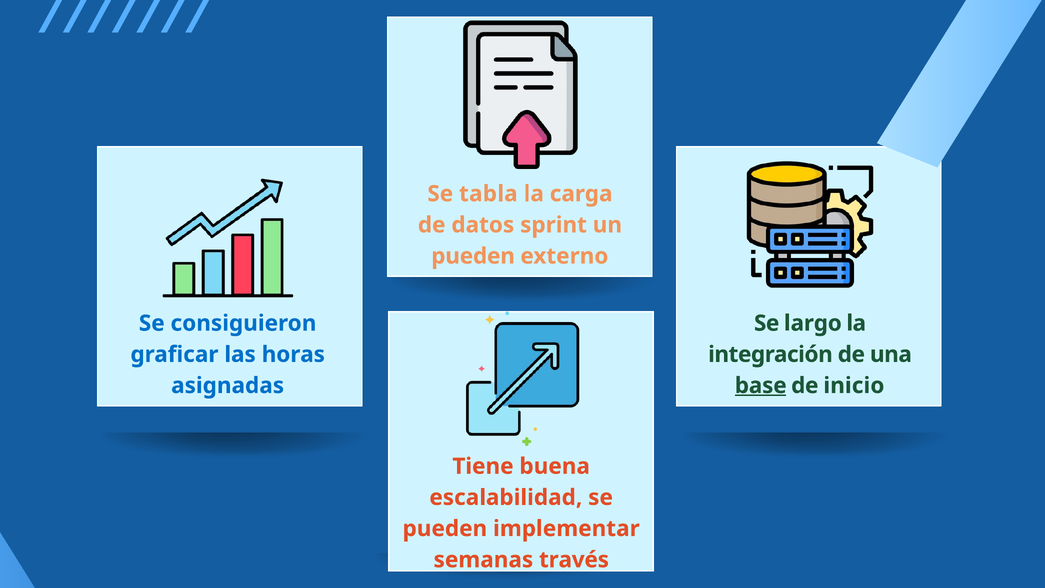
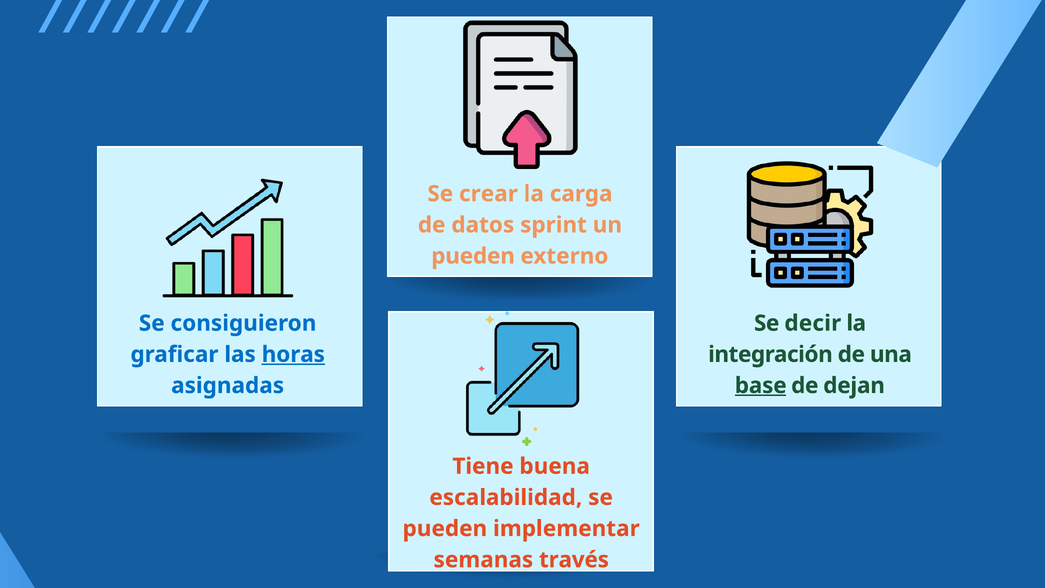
tabla: tabla -> crear (488, 194)
largo: largo -> decir (813, 323)
horas underline: none -> present (293, 354)
inicio: inicio -> dejan (854, 386)
